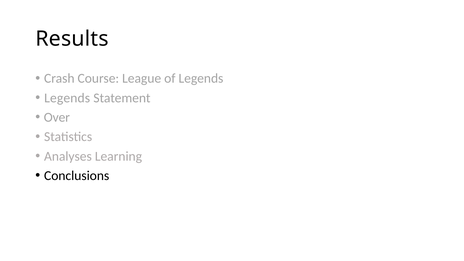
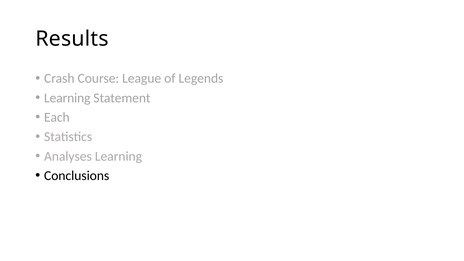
Legends: Legends -> Learning (67, 98)
Over: Over -> Each (57, 117)
